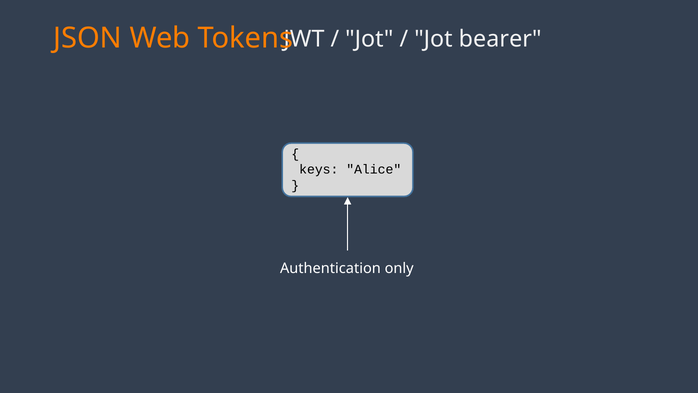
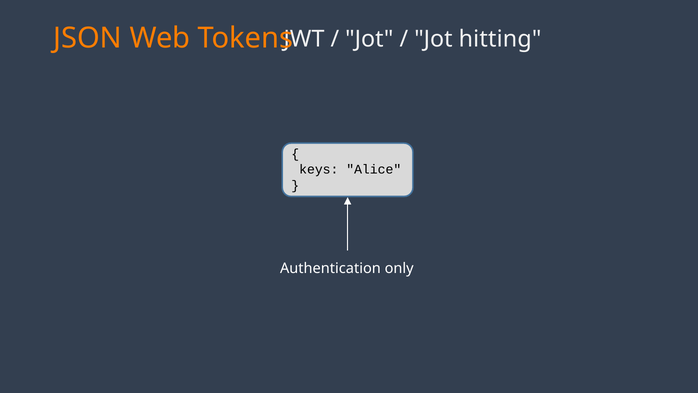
bearer: bearer -> hitting (500, 39)
